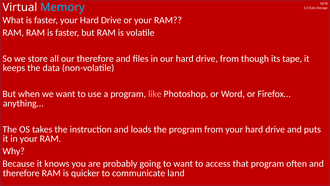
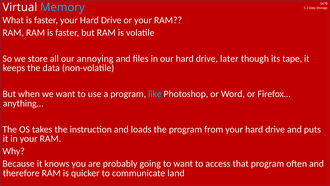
our therefore: therefore -> annoying (95, 59)
drive from: from -> later (229, 59)
like colour: pink -> light blue (155, 94)
